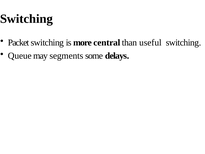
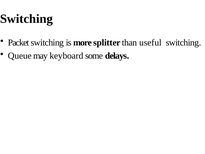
central: central -> splitter (107, 42)
segments: segments -> keyboard (66, 56)
